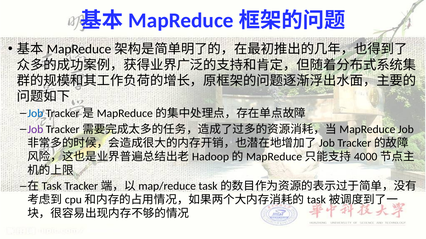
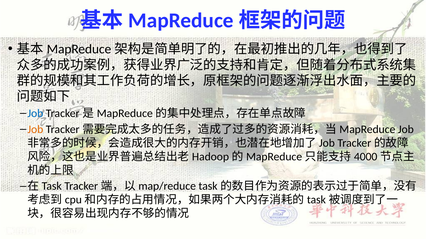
Job colour: purple -> orange (35, 130)
